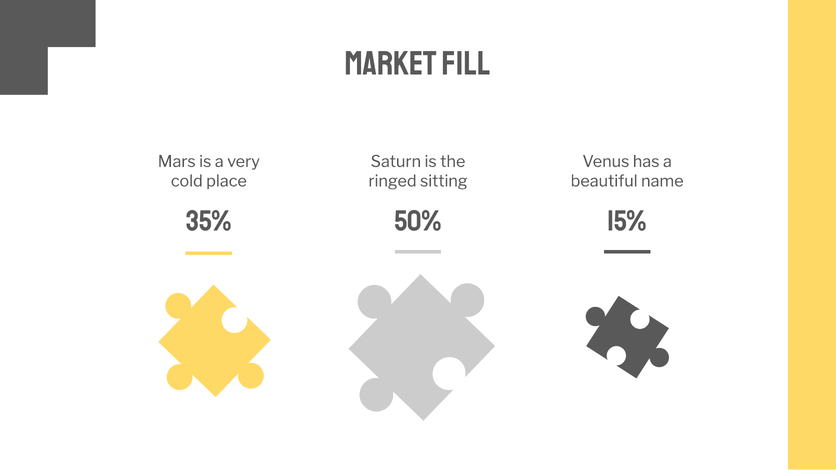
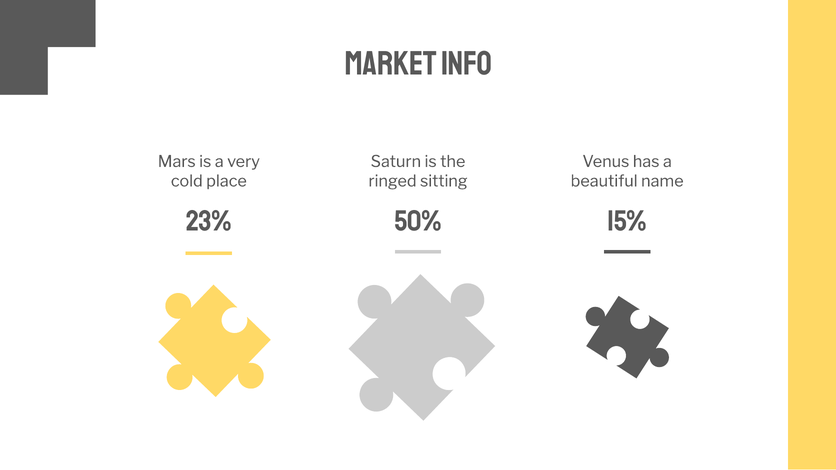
FILL: FILL -> INFO (467, 64)
35%: 35% -> 23% (209, 221)
